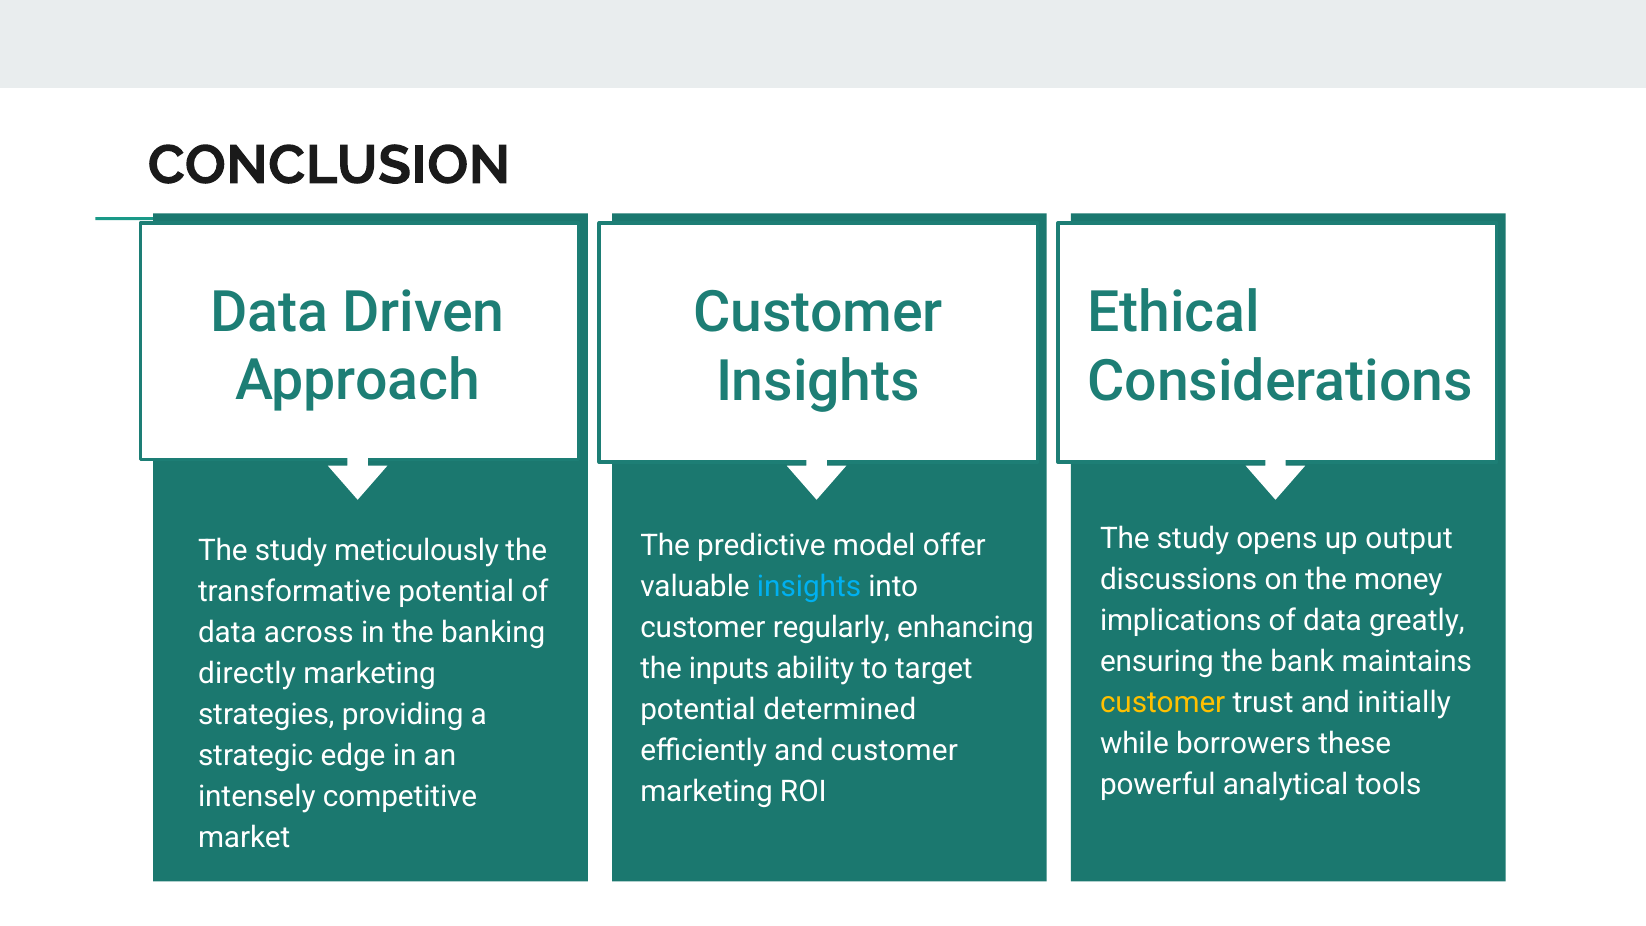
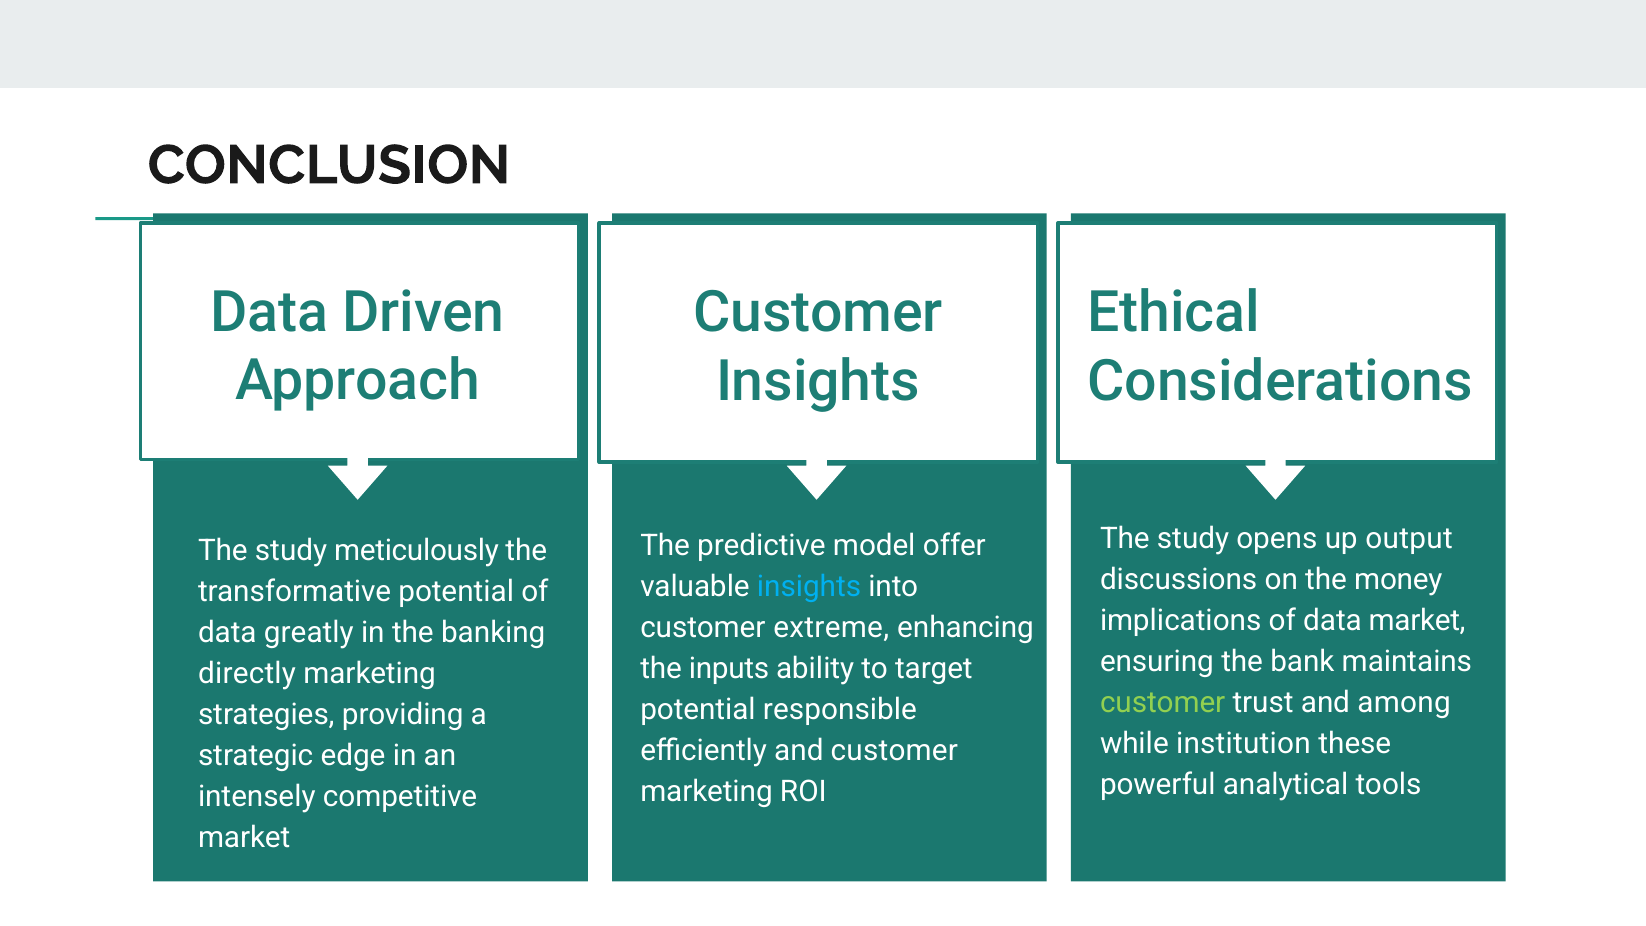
data greatly: greatly -> market (1417, 620)
regularly: regularly -> extreme (831, 628)
across: across -> greatly (309, 632)
customer colour: yellow -> light green (1163, 702)
initially: initially -> among (1404, 702)
determined: determined -> responsible (840, 710)
borrowers: borrowers -> institution (1243, 743)
